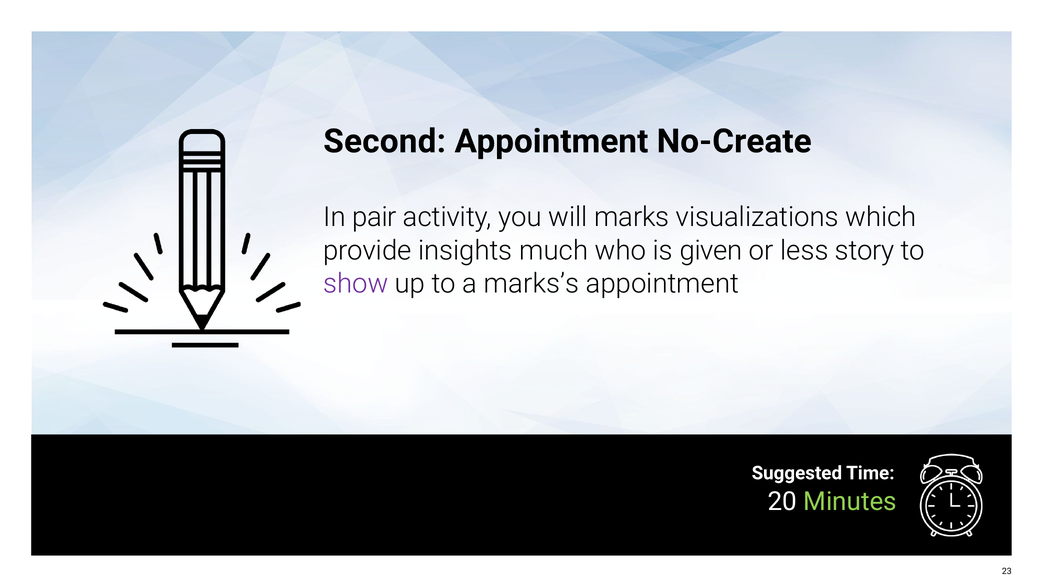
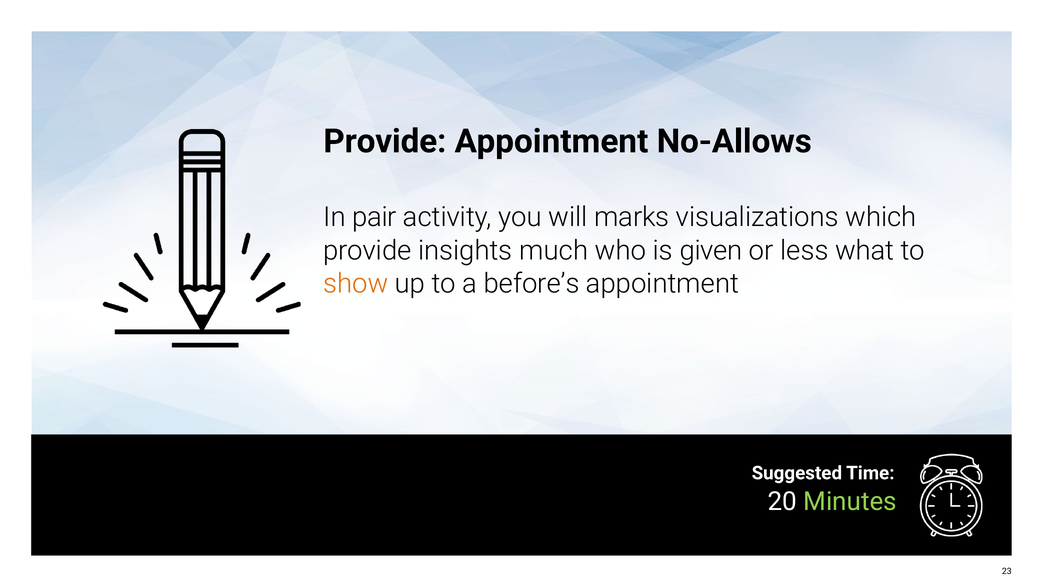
Second: Second -> Provide (385, 141)
No-Create: No-Create -> No-Allows (734, 141)
story: story -> what (865, 250)
show colour: purple -> orange (356, 283)
marks’s: marks’s -> before’s (532, 283)
